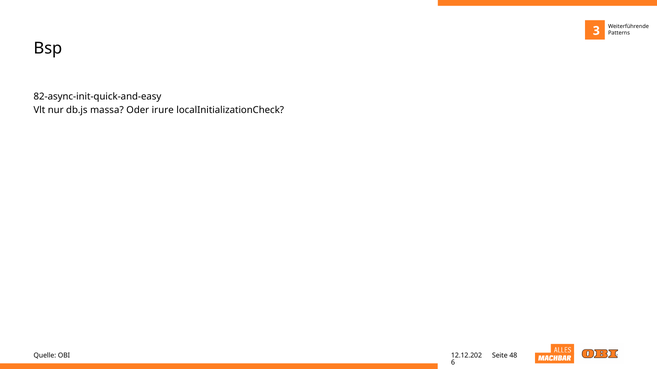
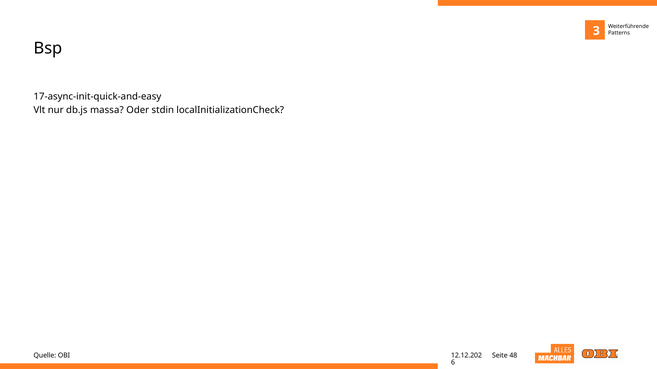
82-async-init-quick-and-easy: 82-async-init-quick-and-easy -> 17-async-init-quick-and-easy (97, 97)
irure: irure -> stdin (163, 110)
